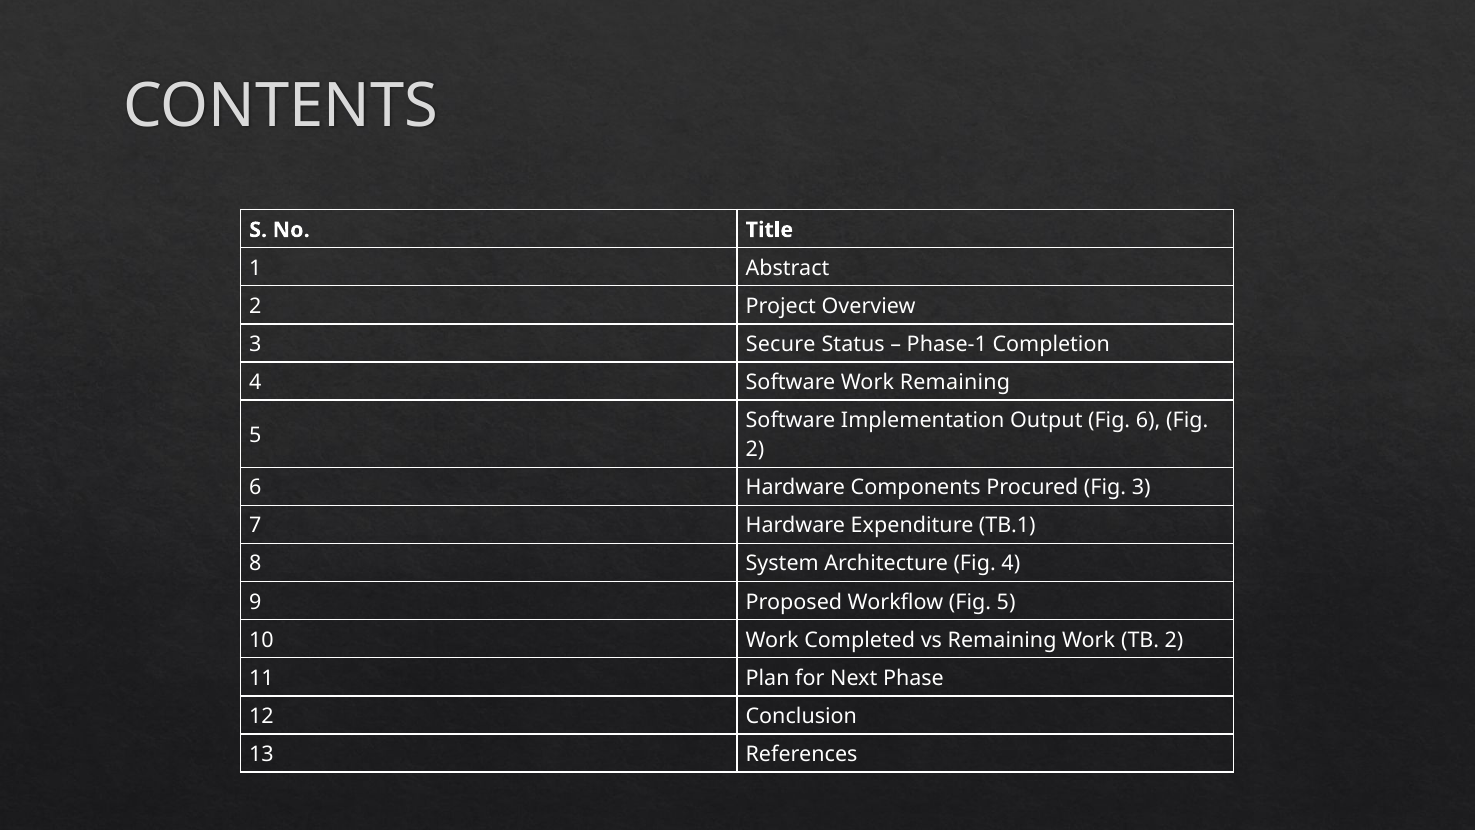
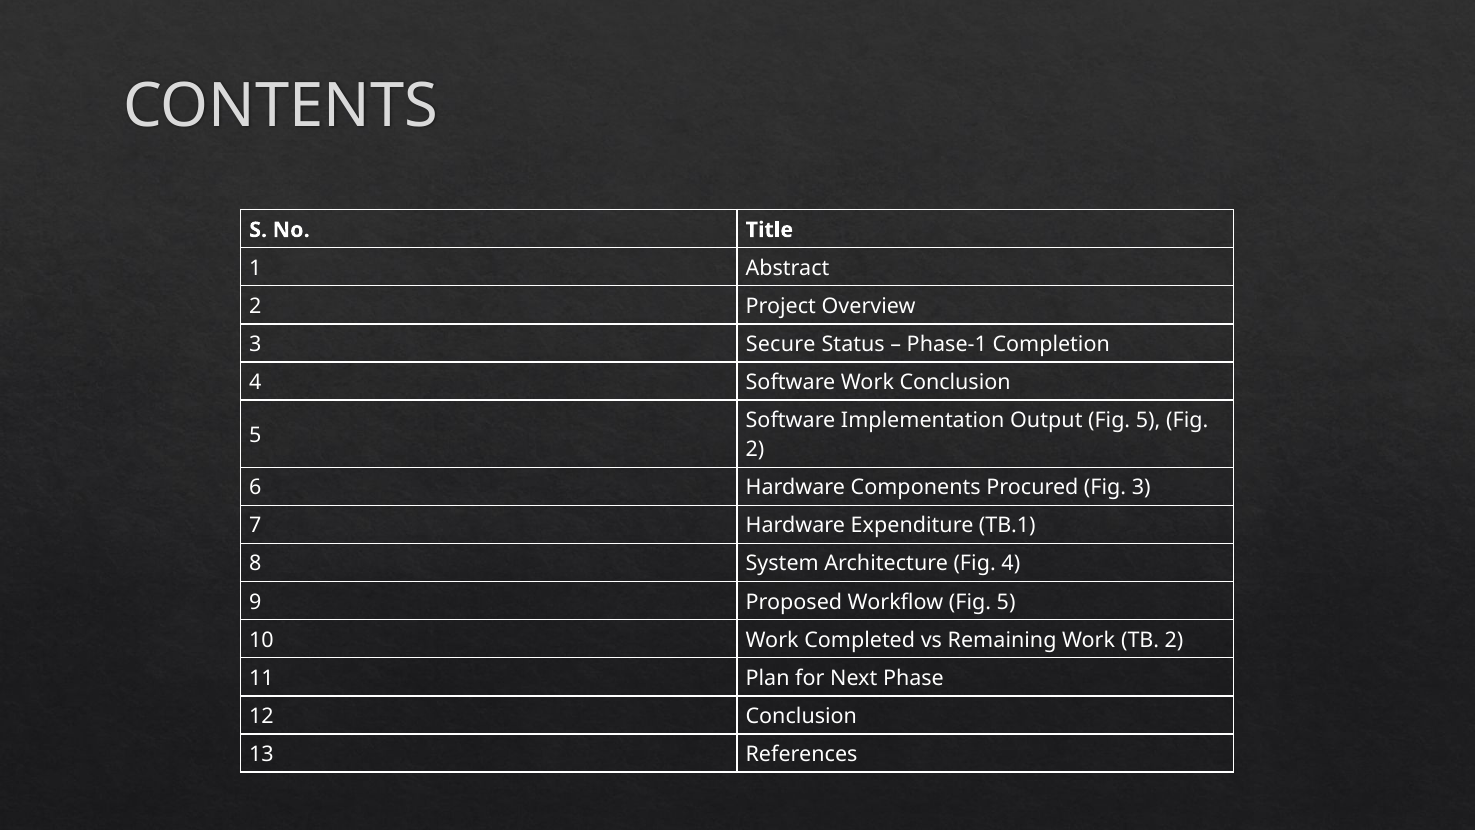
Work Remaining: Remaining -> Conclusion (955, 382)
Output Fig 6: 6 -> 5 (1148, 420)
